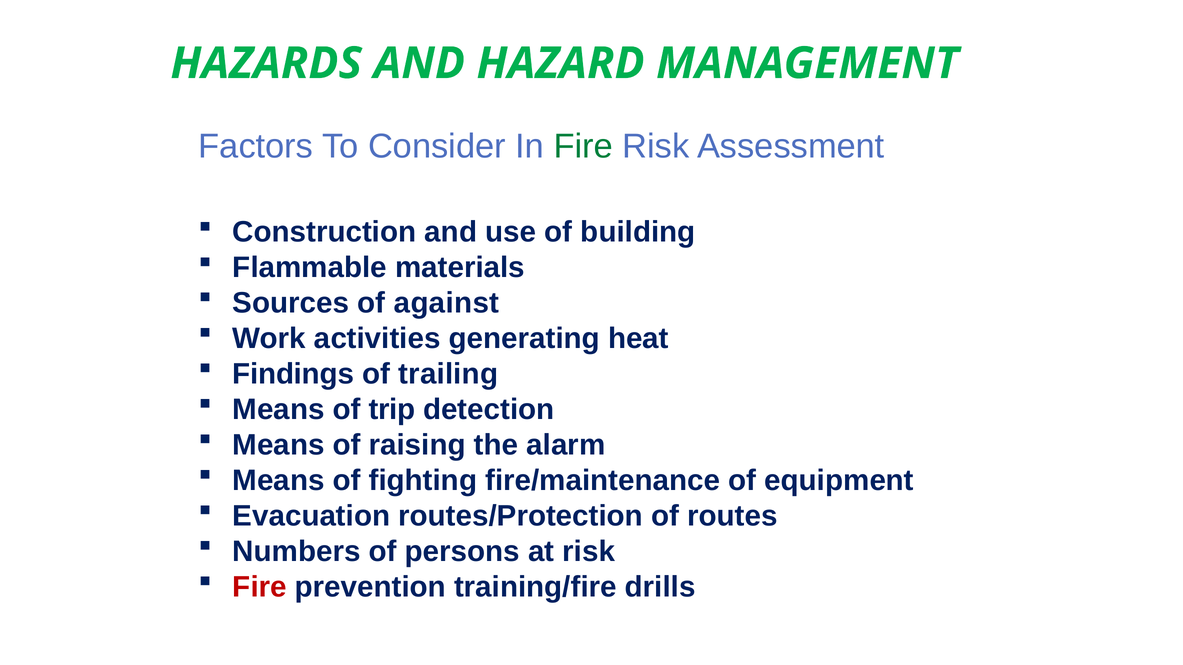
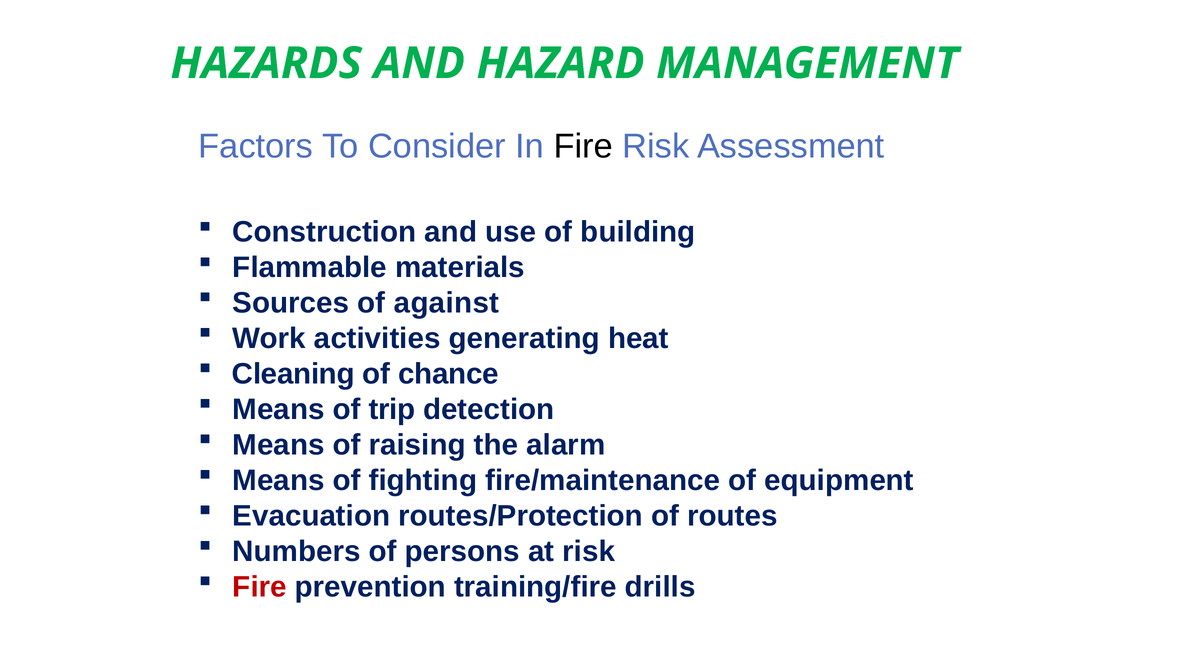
Fire colour: green -> black (583, 146)
Findings: Findings -> Cleaning (293, 374)
trailing: trailing -> chance (448, 374)
